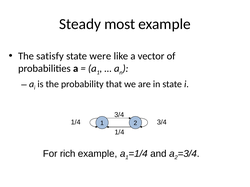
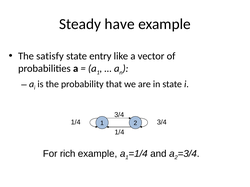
most: most -> have (120, 24)
were: were -> entry (100, 56)
